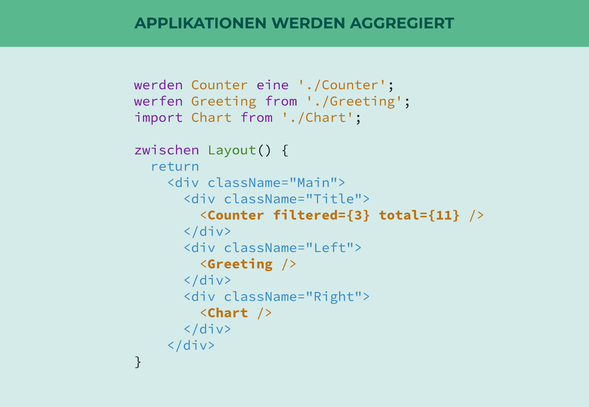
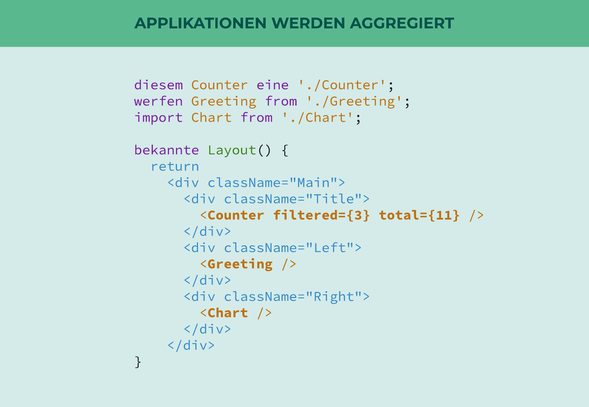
werden: werden -> diesem (158, 85)
zwischen: zwischen -> bekannte (167, 150)
